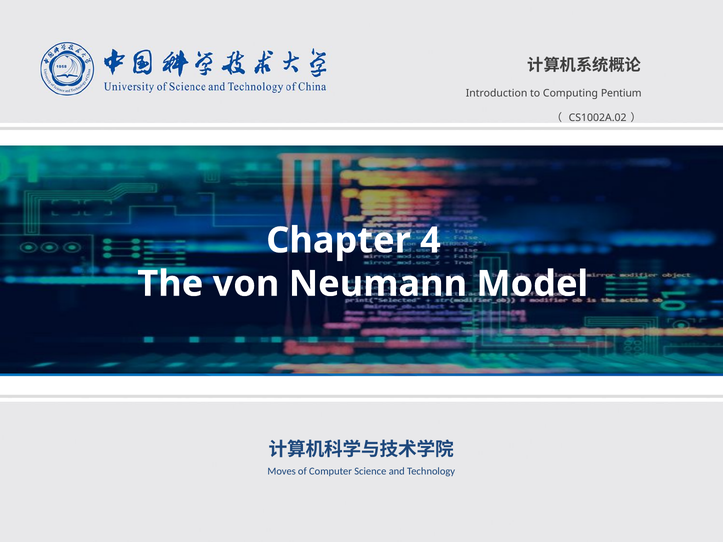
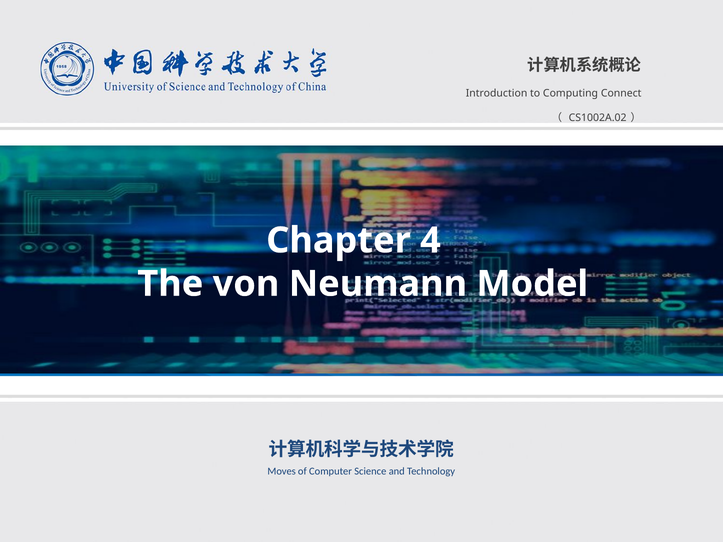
Pentium: Pentium -> Connect (621, 93)
